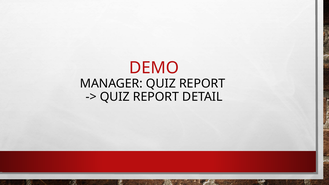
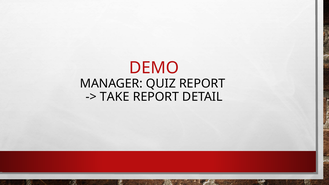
QUIZ: QUIZ -> TAKE (115, 97)
